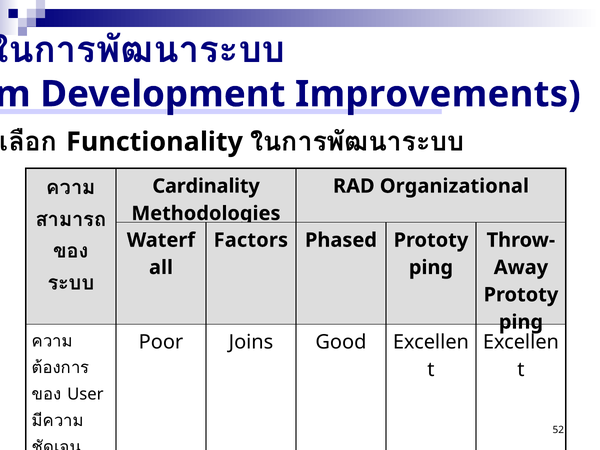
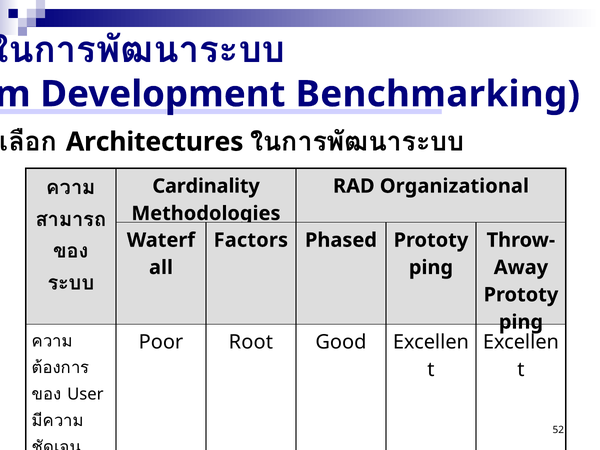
Improvements: Improvements -> Benchmarking (438, 94)
Functionality: Functionality -> Architectures (155, 142)
Joins: Joins -> Root (251, 342)
